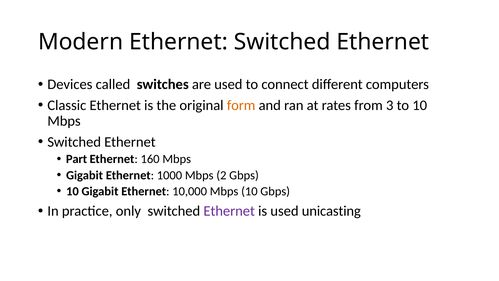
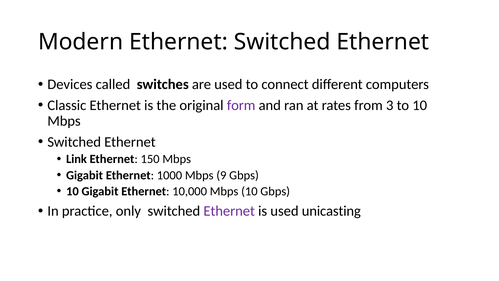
form colour: orange -> purple (241, 105)
Part: Part -> Link (76, 159)
160: 160 -> 150 (150, 159)
2: 2 -> 9 (221, 175)
